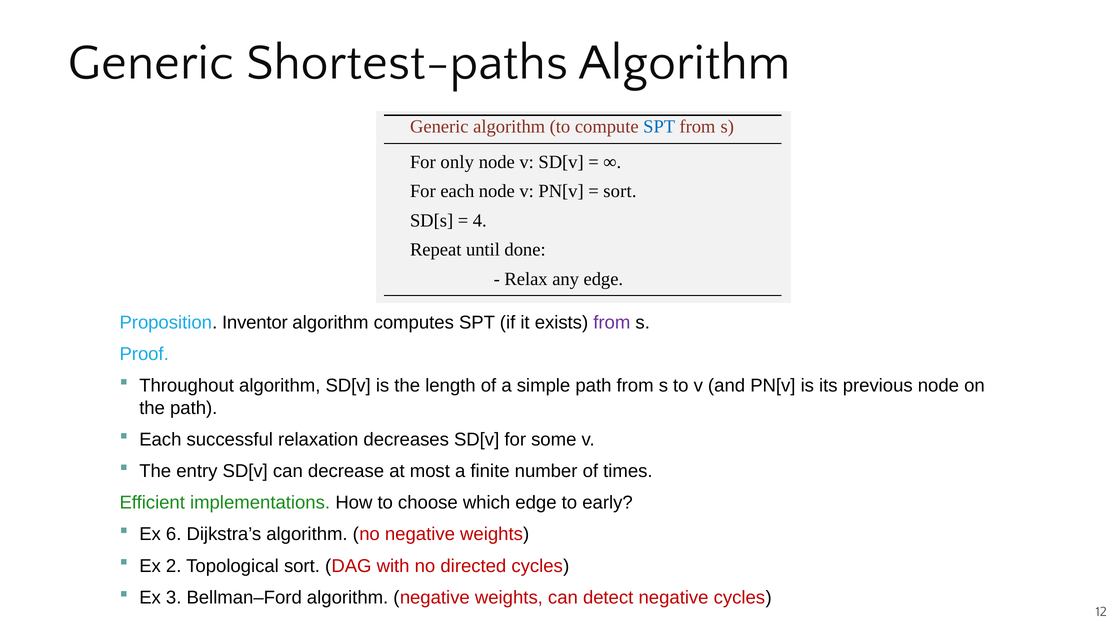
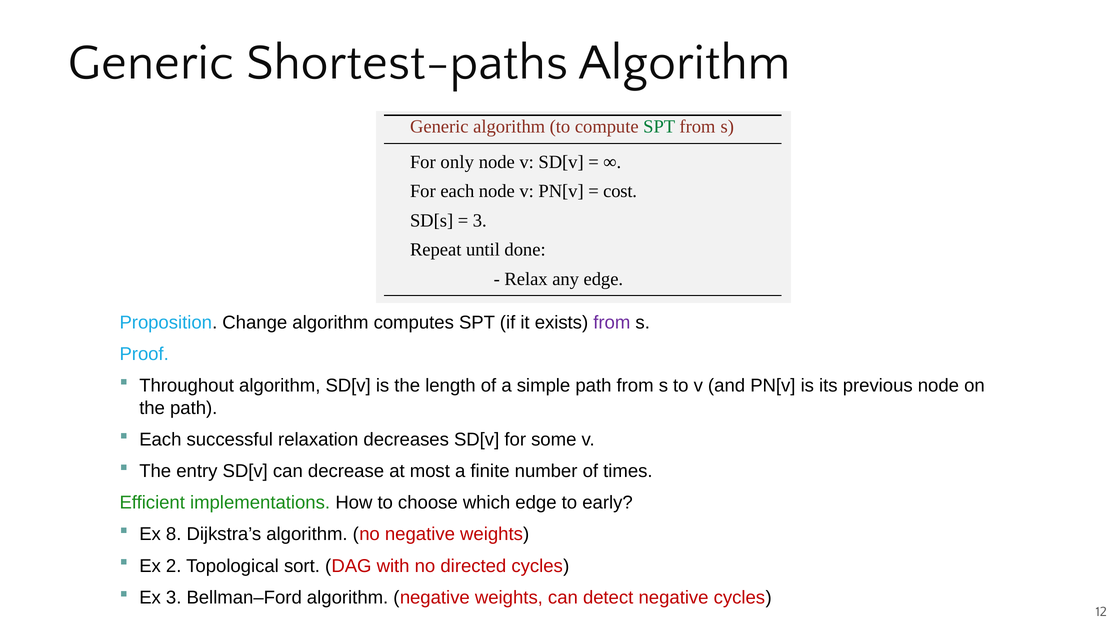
SPT colour: blue -> green (659, 127)
sort: sort -> cost (620, 191)
4: 4 -> 3 (480, 220)
Inventor: Inventor -> Change (255, 323)
6: 6 -> 8 (174, 534)
